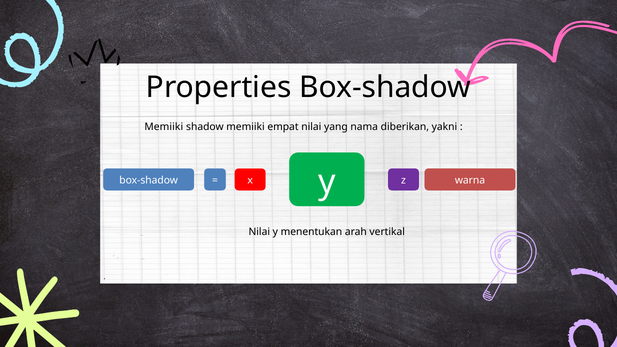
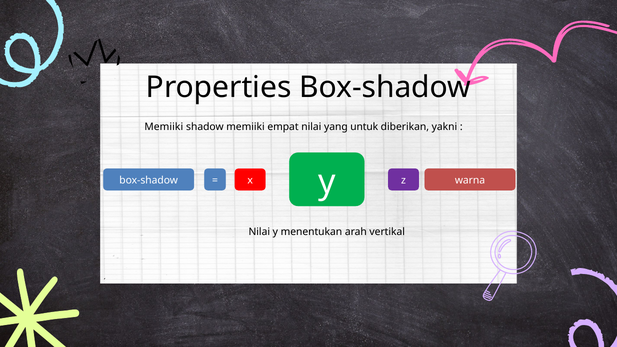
nama: nama -> untuk (364, 127)
